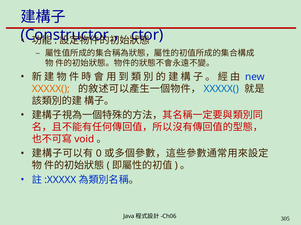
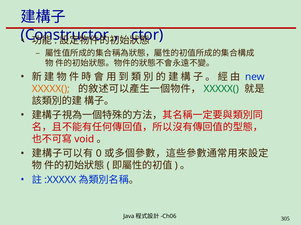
XXXXX( colour: blue -> green (221, 89)
